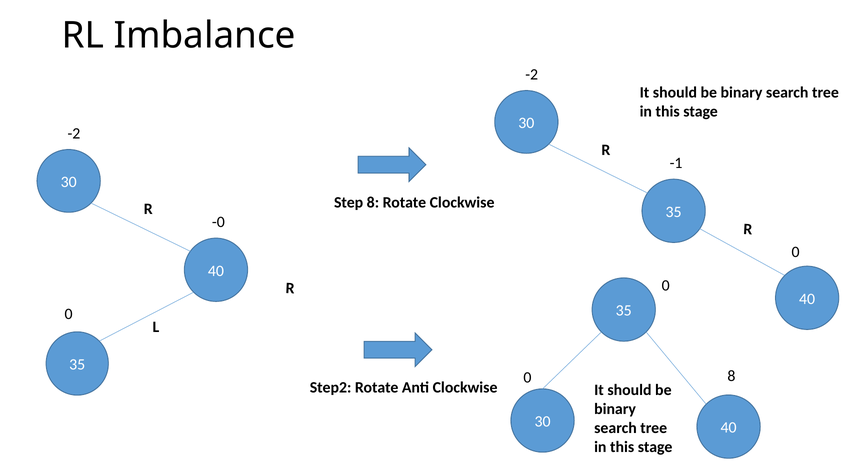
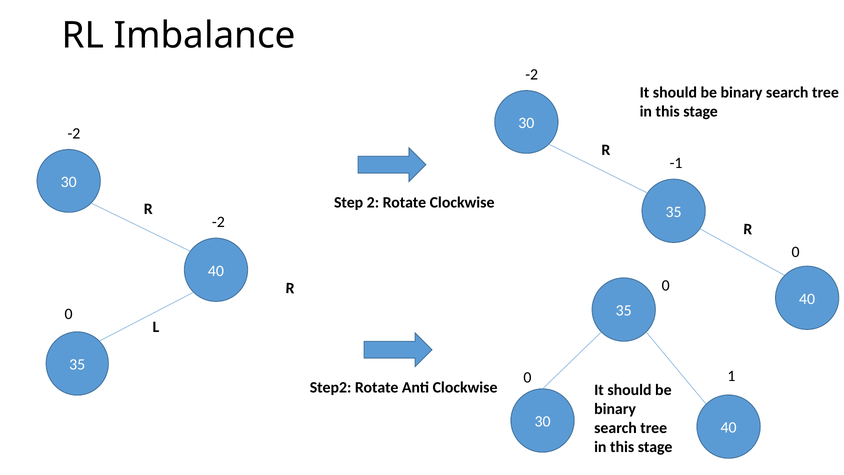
Step 8: 8 -> 2 (373, 202)
-0: -0 -> -2 (218, 222)
0 8: 8 -> 1 (731, 376)
